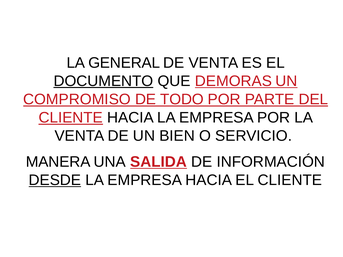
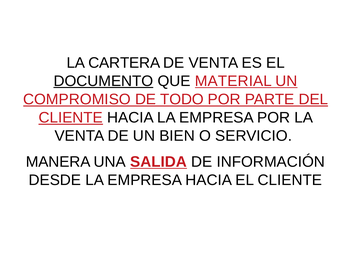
GENERAL: GENERAL -> CARTERA (124, 63)
DEMORAS: DEMORAS -> MATERIAL (233, 81)
DESDE underline: present -> none (55, 180)
